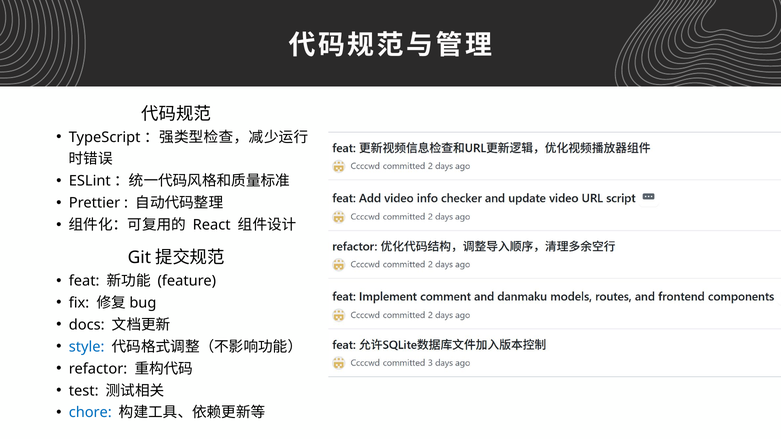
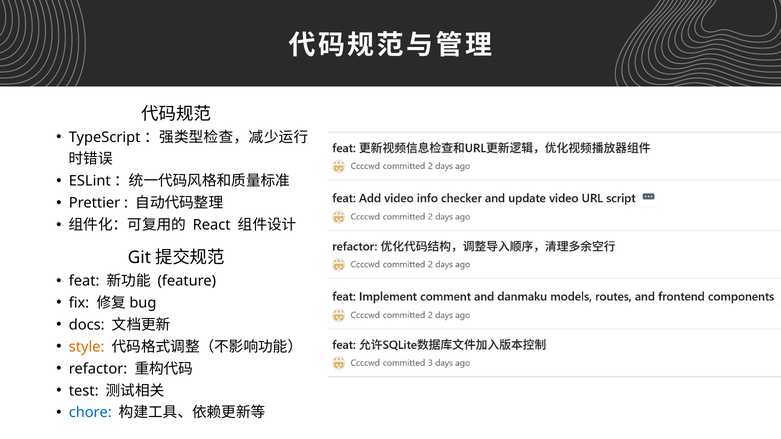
style colour: blue -> orange (87, 347)
